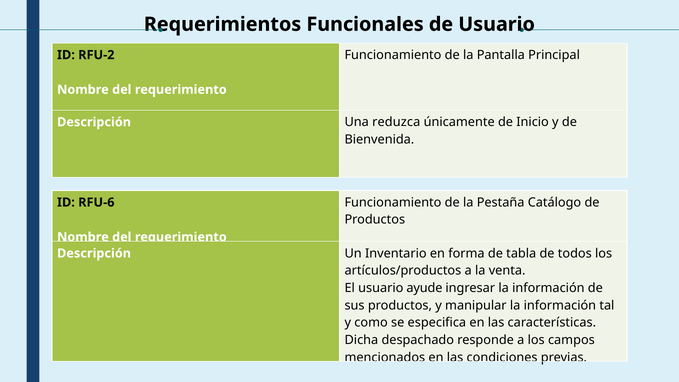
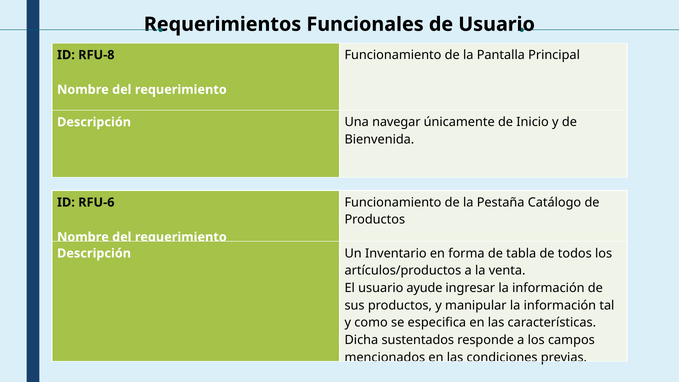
RFU-2: RFU-2 -> RFU-8 (96, 55)
reduzca: reduzca -> navegar (396, 122)
despachado: despachado -> sustentados (418, 340)
